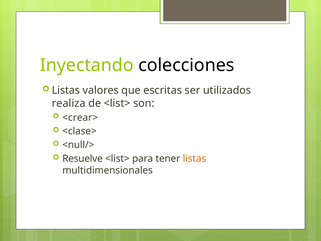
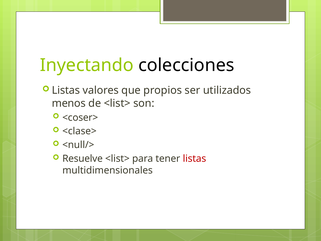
escritas: escritas -> propios (163, 90)
realiza: realiza -> menos (69, 103)
<crear>: <crear> -> <coser> (80, 117)
listas colour: orange -> red (194, 159)
